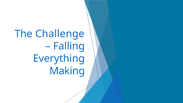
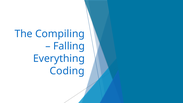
Challenge: Challenge -> Compiling (60, 34)
Making: Making -> Coding (67, 71)
